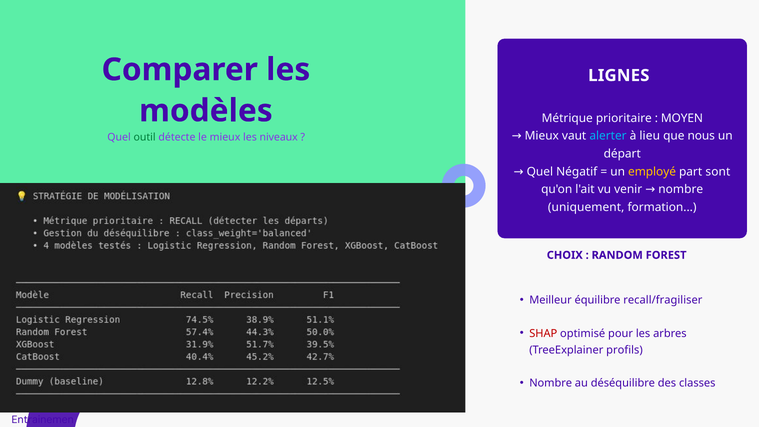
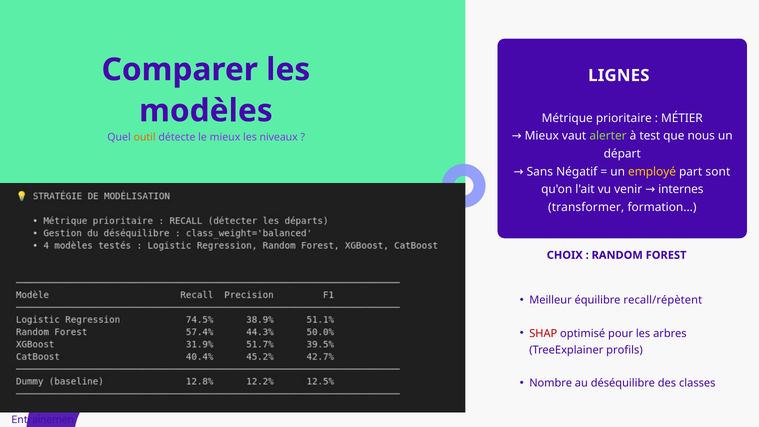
MOYEN: MOYEN -> MÉTIER (682, 118)
alerter colour: light blue -> light green (608, 136)
lieu: lieu -> test (650, 136)
outil colour: green -> orange (145, 137)
Quel: Quel -> Sans (540, 172)
venir nombre: nombre -> internes (681, 189)
uniquement: uniquement -> transformer (586, 207)
recall/fragiliser: recall/fragiliser -> recall/répètent (663, 300)
